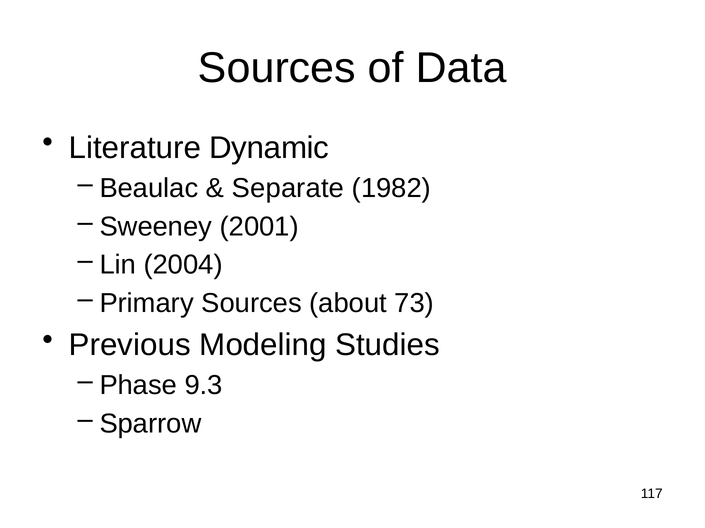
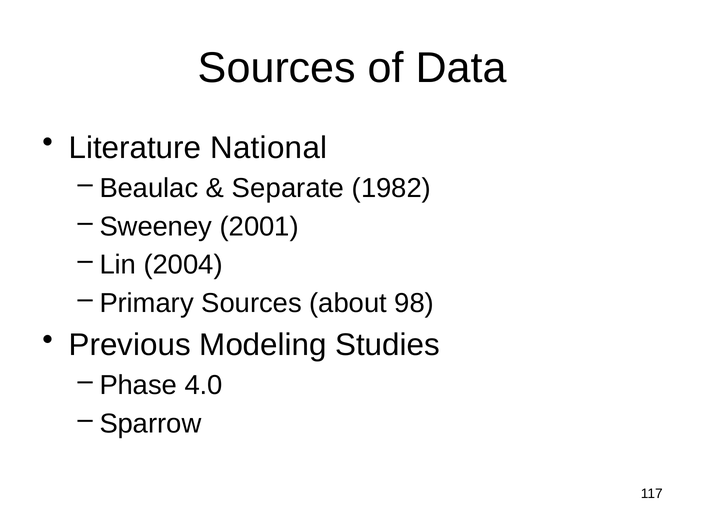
Dynamic: Dynamic -> National (269, 148)
73: 73 -> 98 (414, 304)
9.3: 9.3 -> 4.0 (204, 386)
